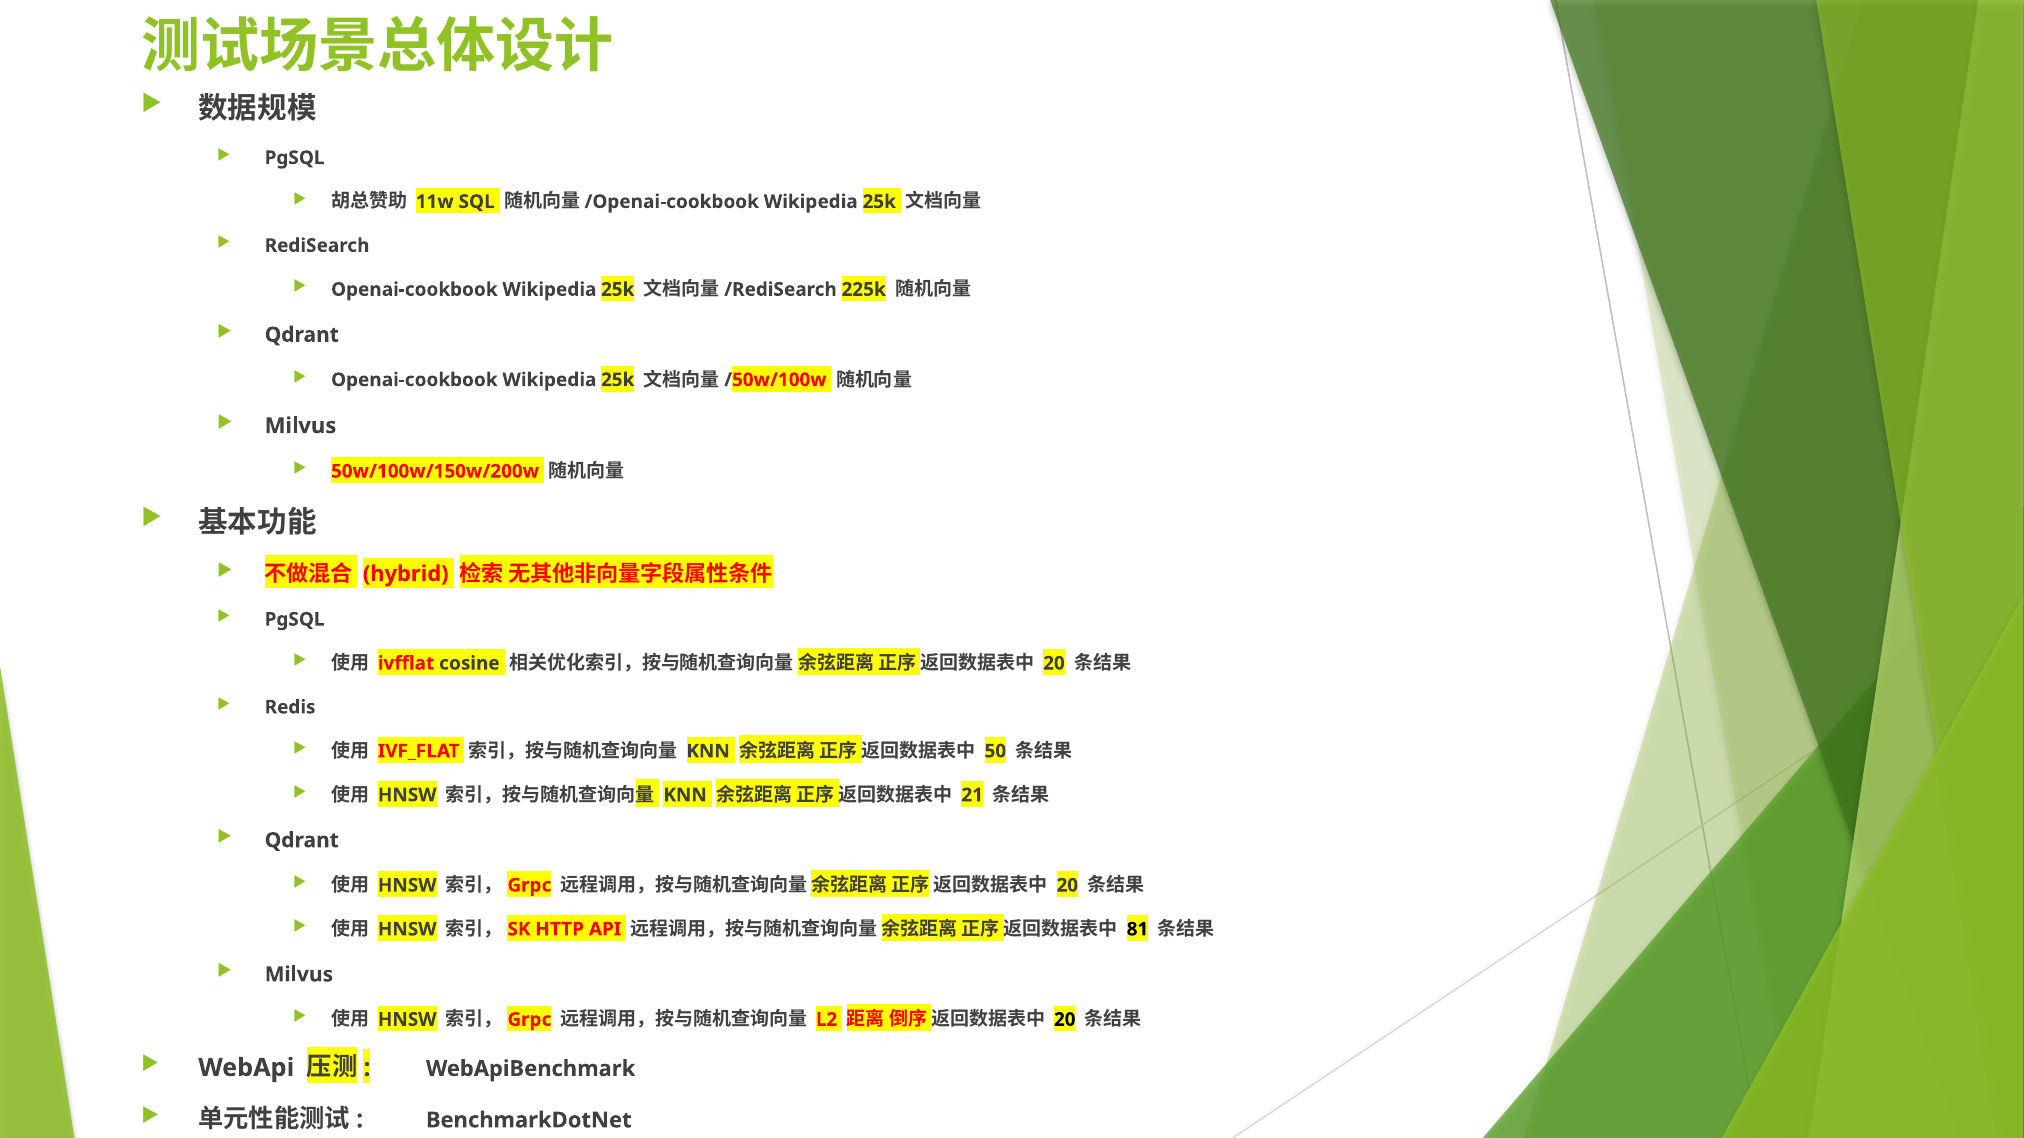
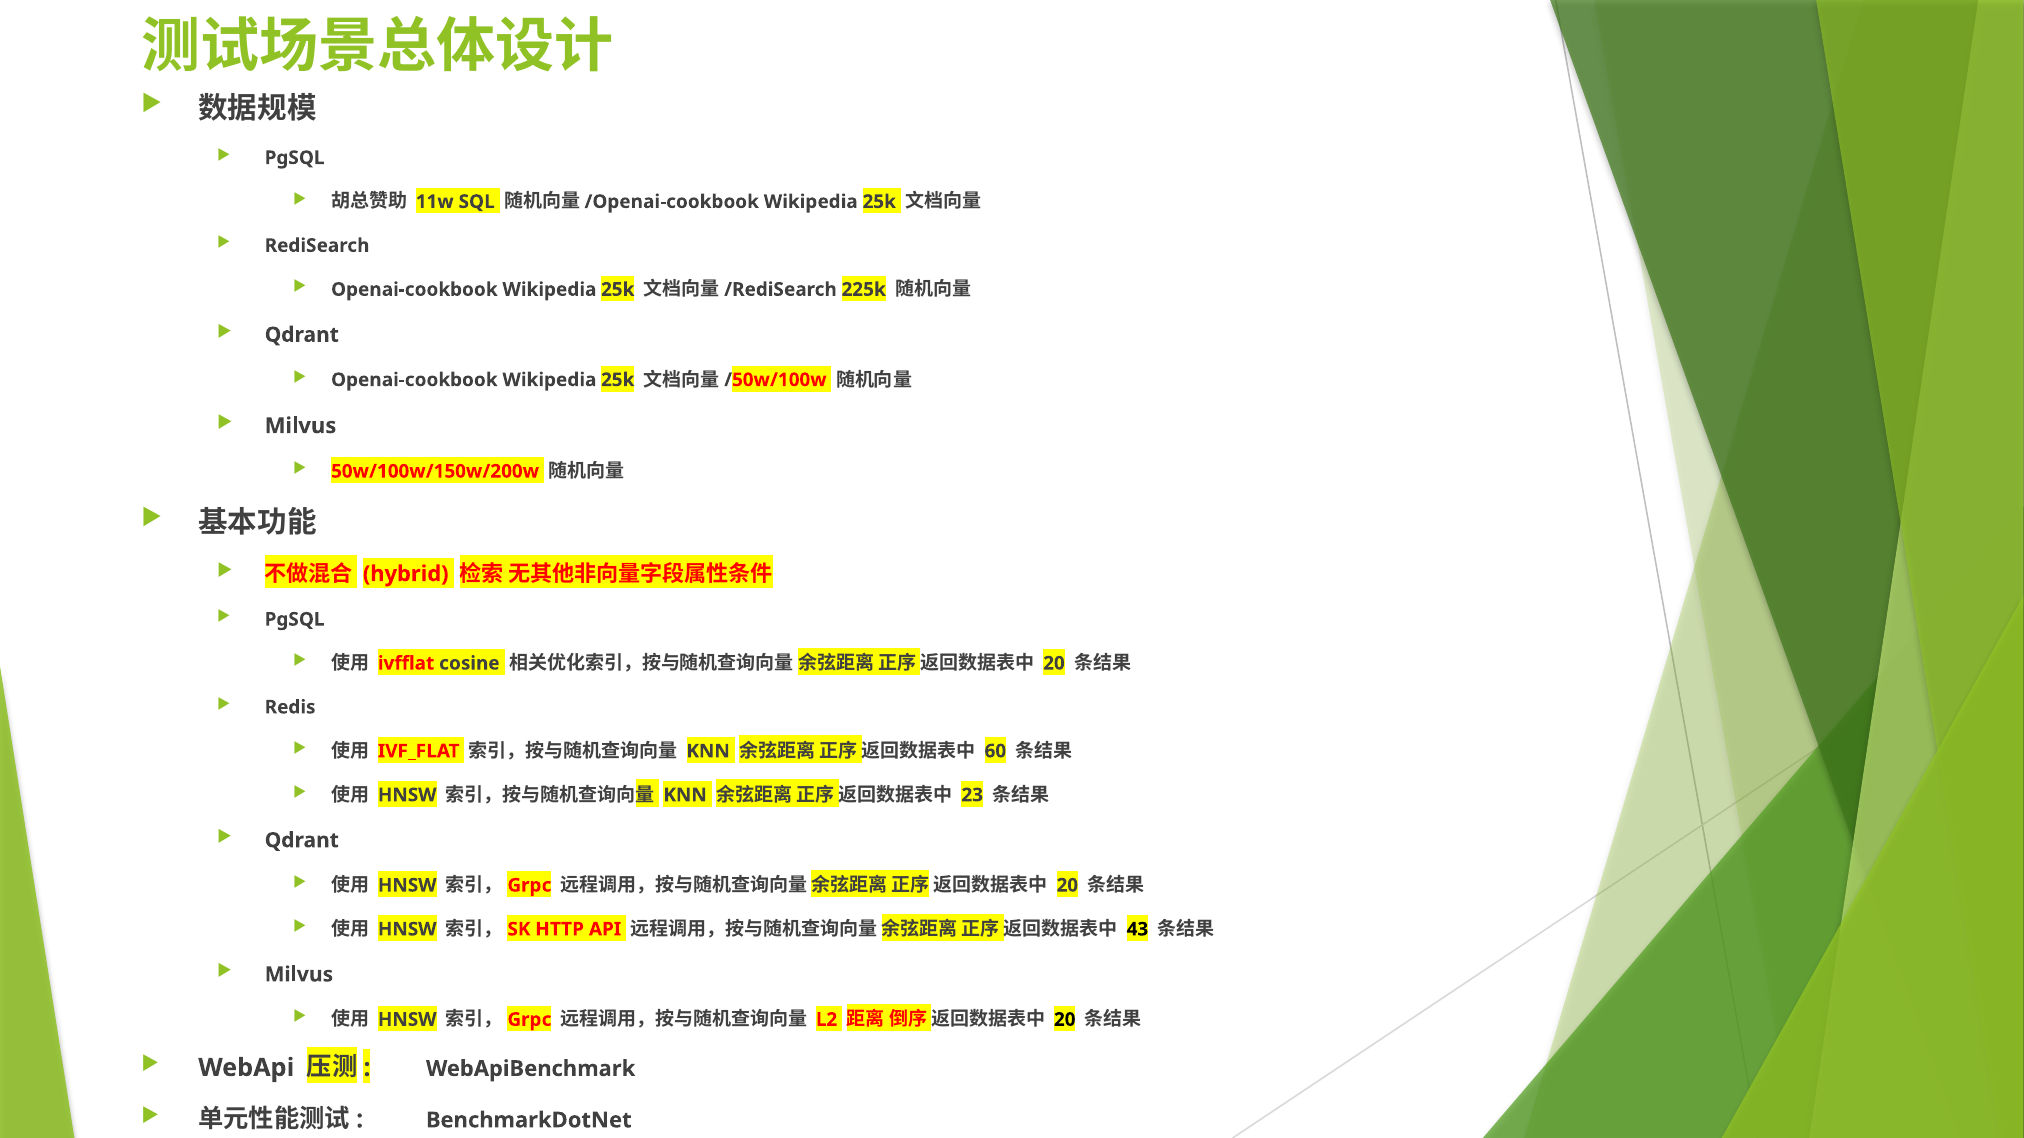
50: 50 -> 60 (995, 751)
21: 21 -> 23 (972, 795)
81: 81 -> 43 (1137, 930)
